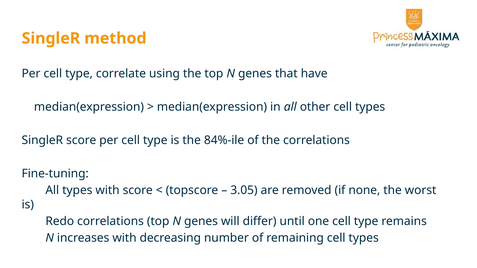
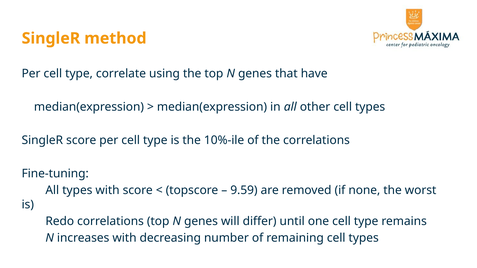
84%-ile: 84%-ile -> 10%-ile (224, 140)
3.05: 3.05 -> 9.59 (244, 190)
